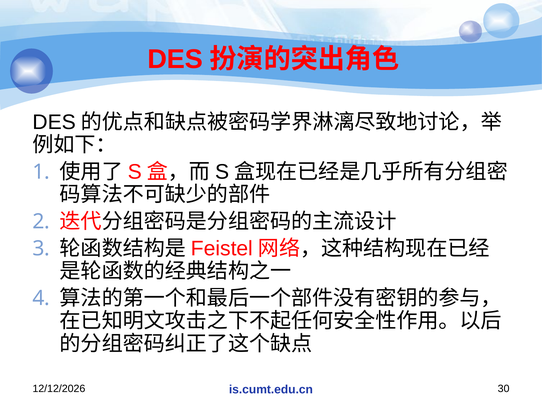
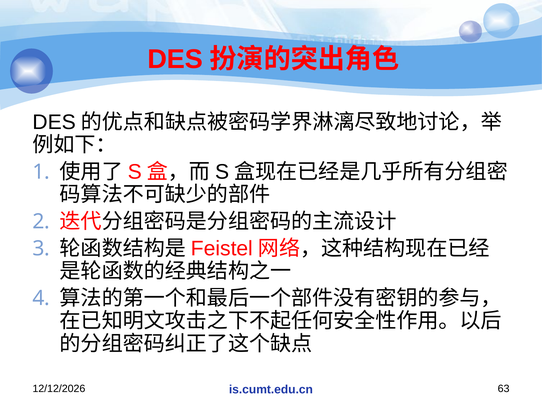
30: 30 -> 63 (504, 389)
